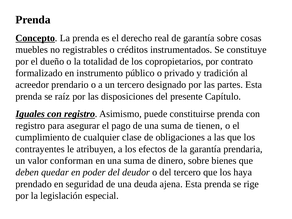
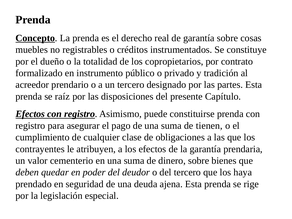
Iguales: Iguales -> Efectos (30, 114)
conforman: conforman -> cementerio (72, 161)
